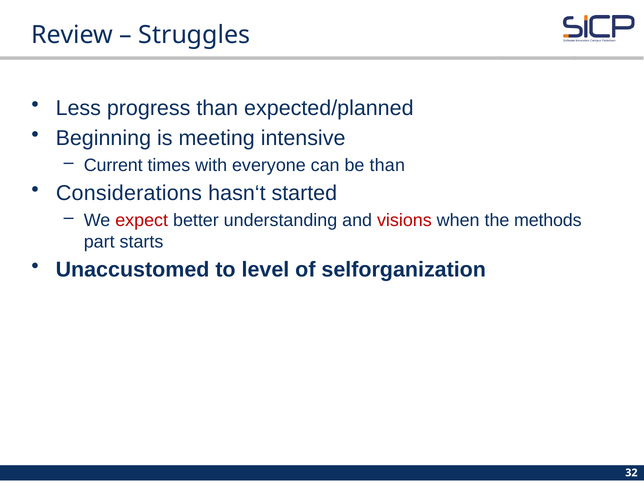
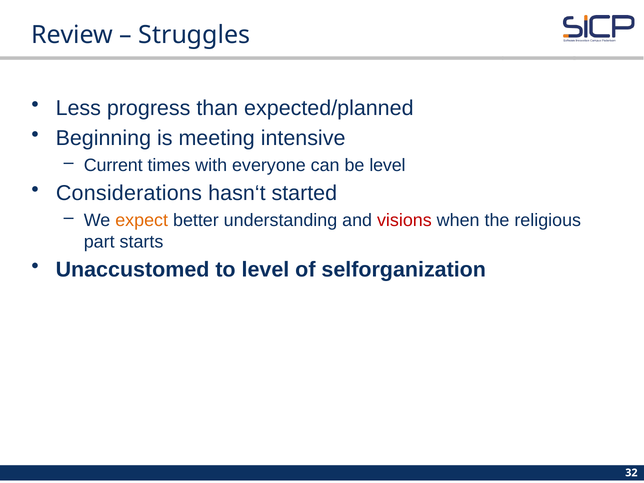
be than: than -> level (387, 165)
expect colour: red -> orange (142, 220)
methods: methods -> religious (548, 220)
